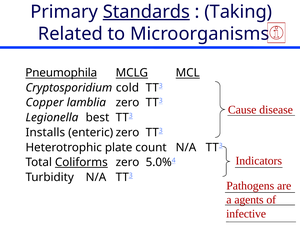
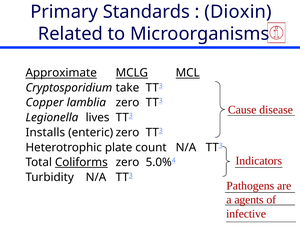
Standards underline: present -> none (146, 12)
Taking: Taking -> Dioxin (238, 12)
Pneumophila: Pneumophila -> Approximate (61, 73)
cold: cold -> take (127, 88)
best: best -> lives (98, 118)
